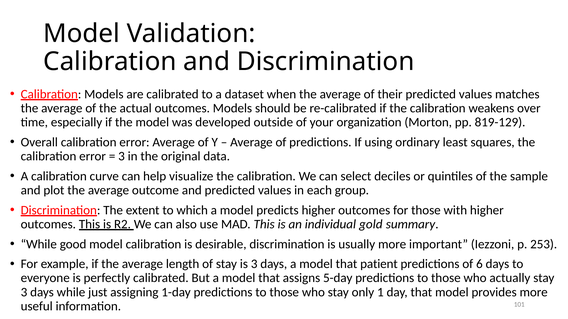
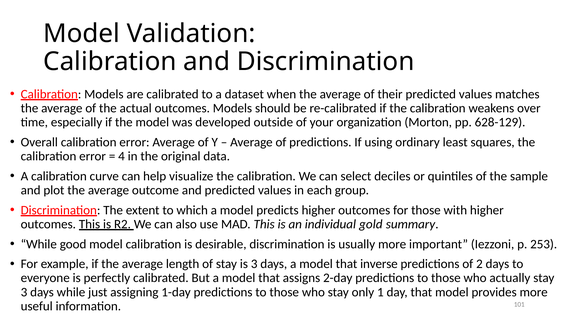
819-129: 819-129 -> 628-129 (500, 122)
3: 3 -> 4 (122, 156)
patient: patient -> inverse (379, 264)
6: 6 -> 2 (479, 264)
5-day: 5-day -> 2-day (338, 278)
